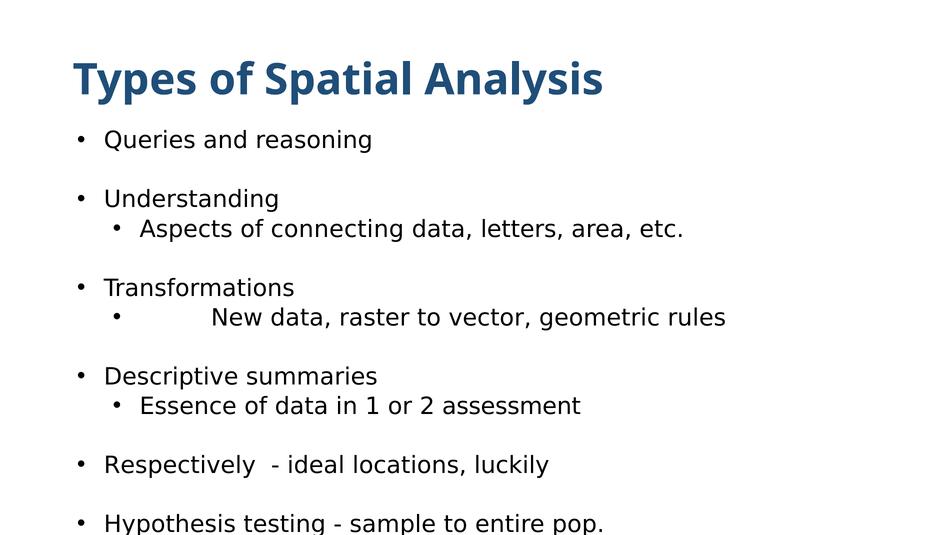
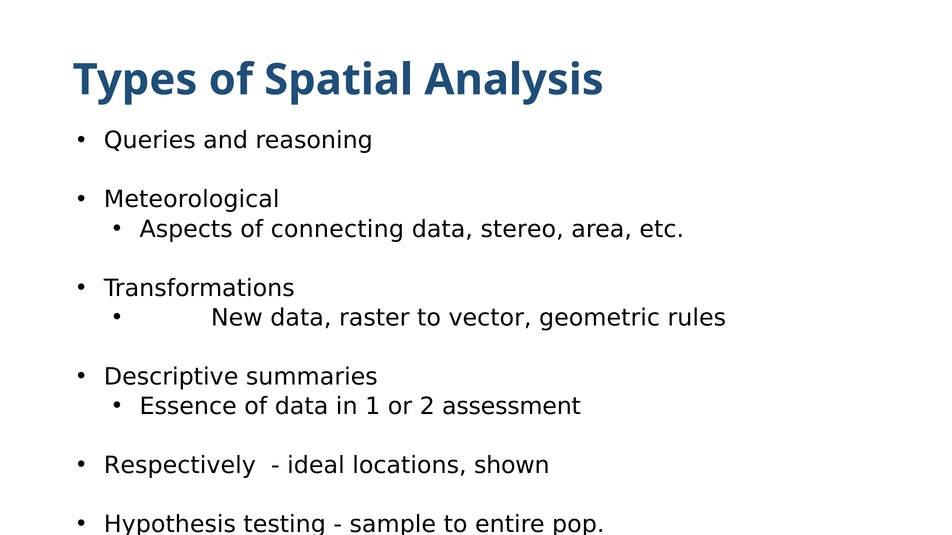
Understanding: Understanding -> Meteorological (192, 200)
letters: letters -> stereo (522, 229)
luckily: luckily -> shown (512, 466)
